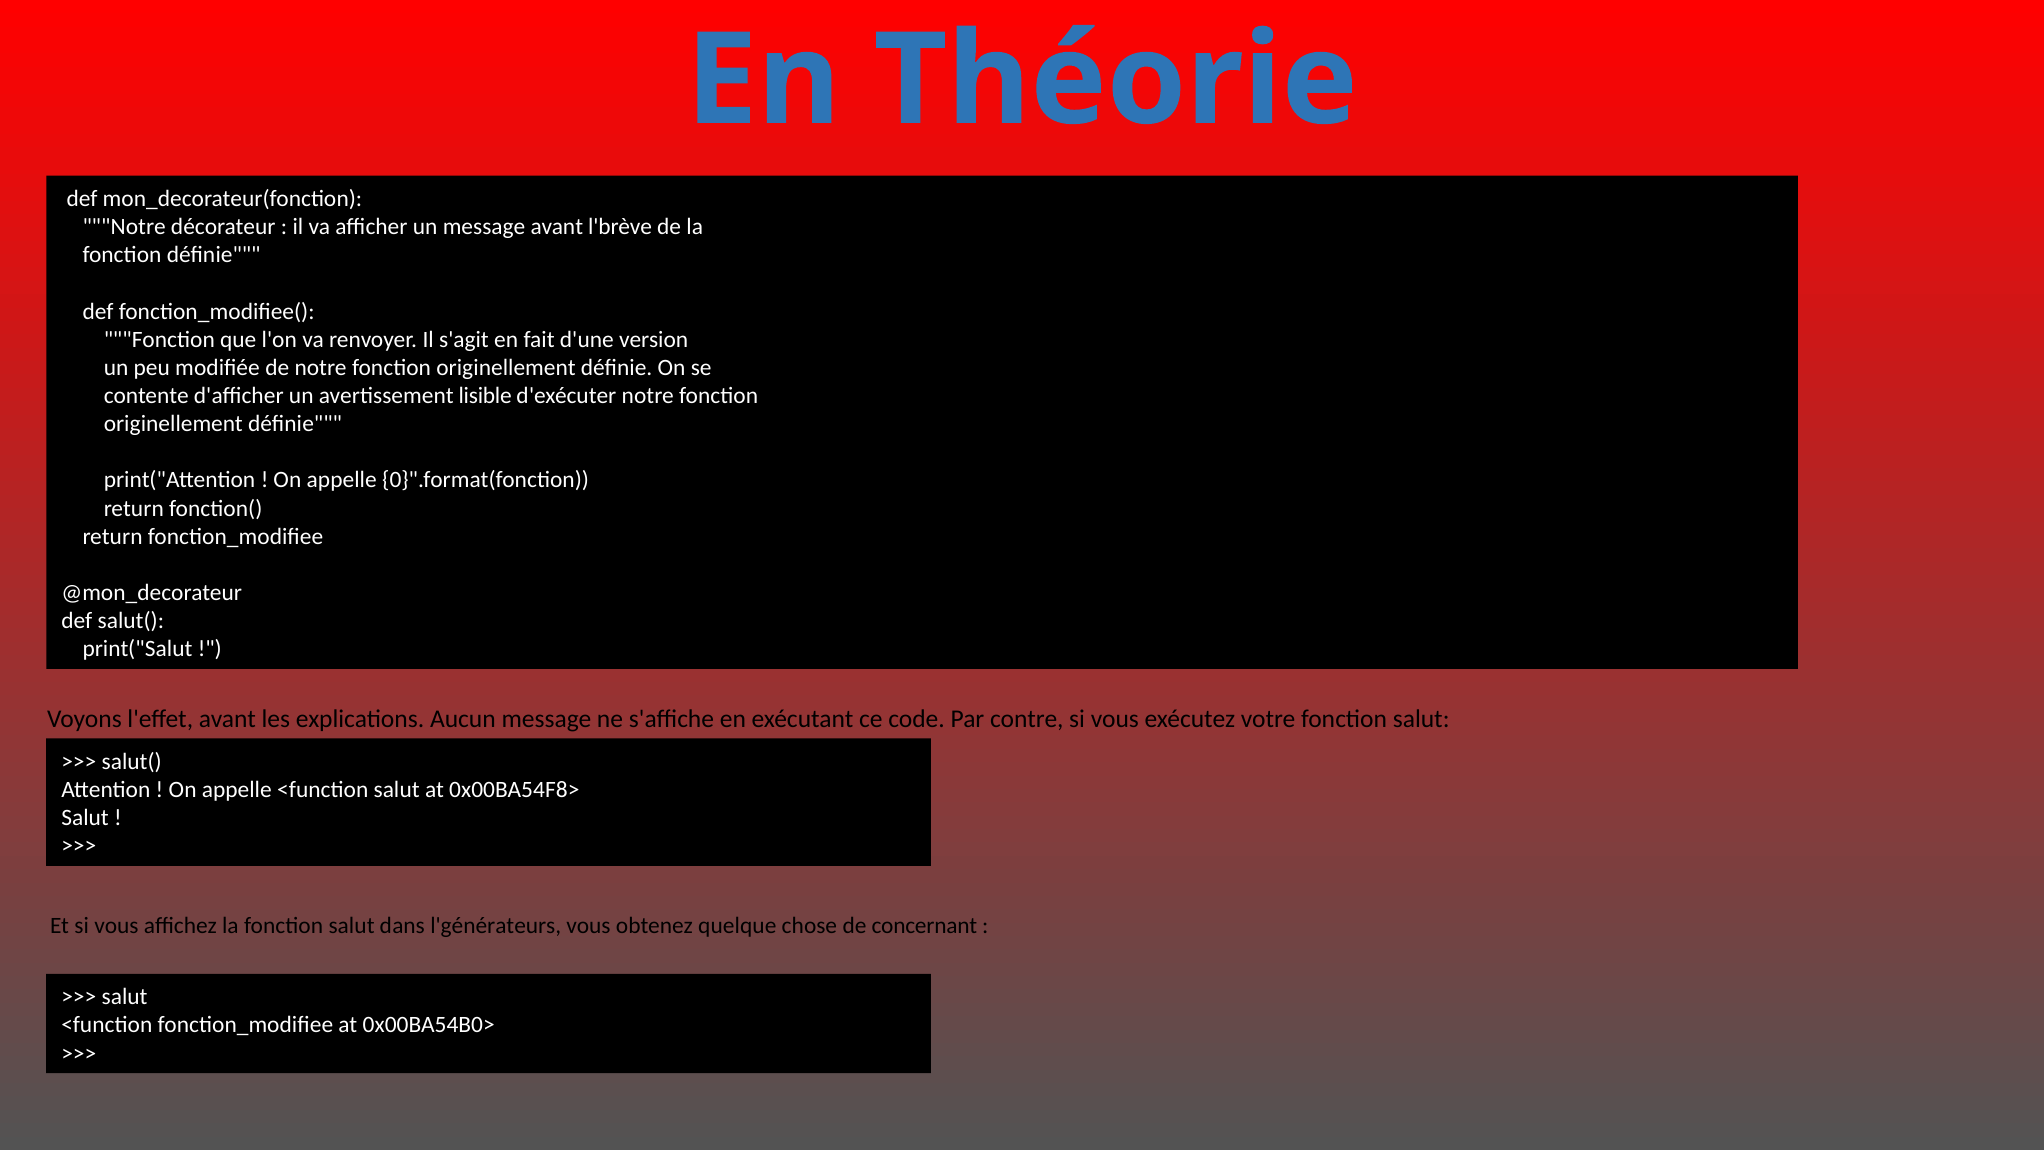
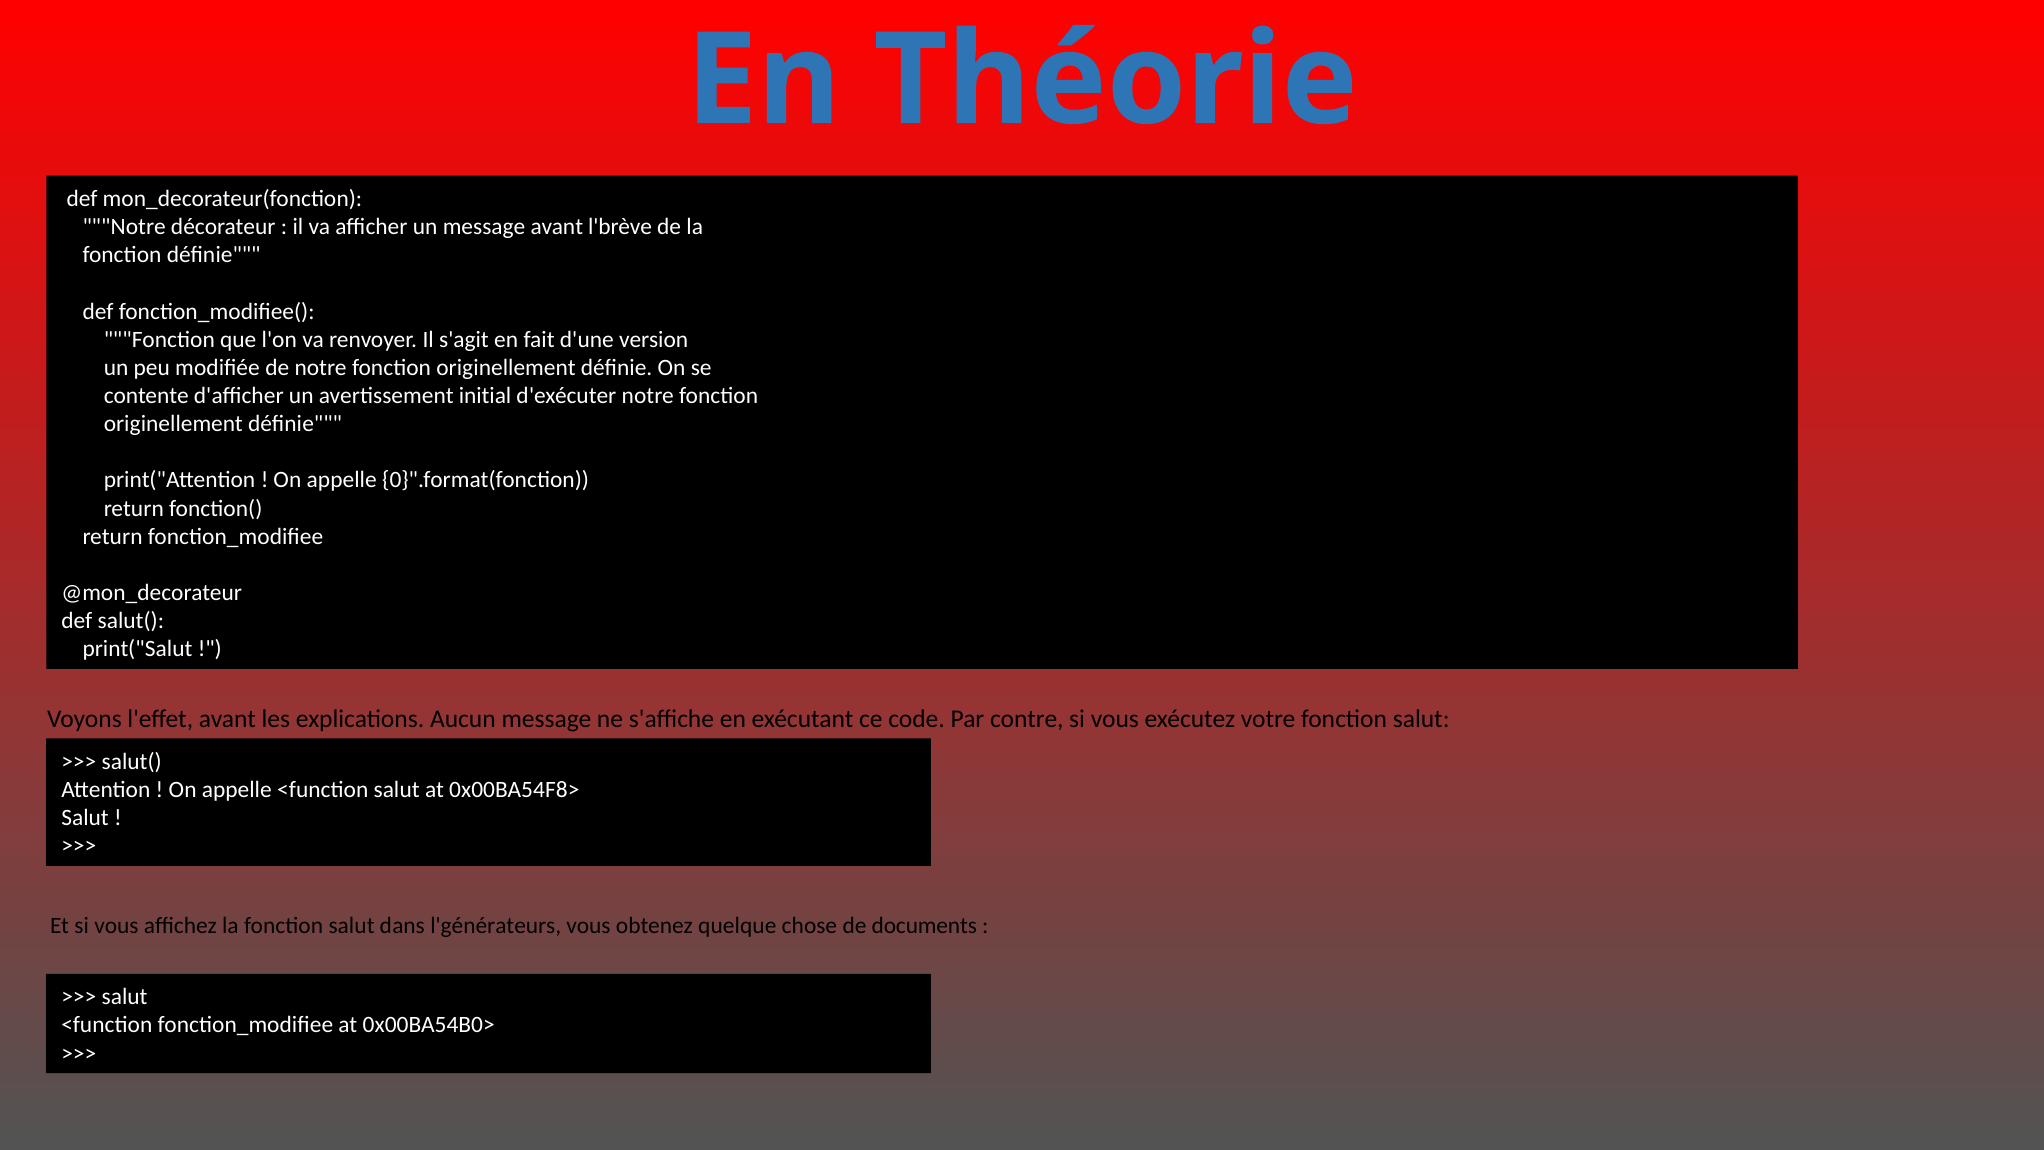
lisible: lisible -> initial (485, 396)
concernant: concernant -> documents (924, 925)
